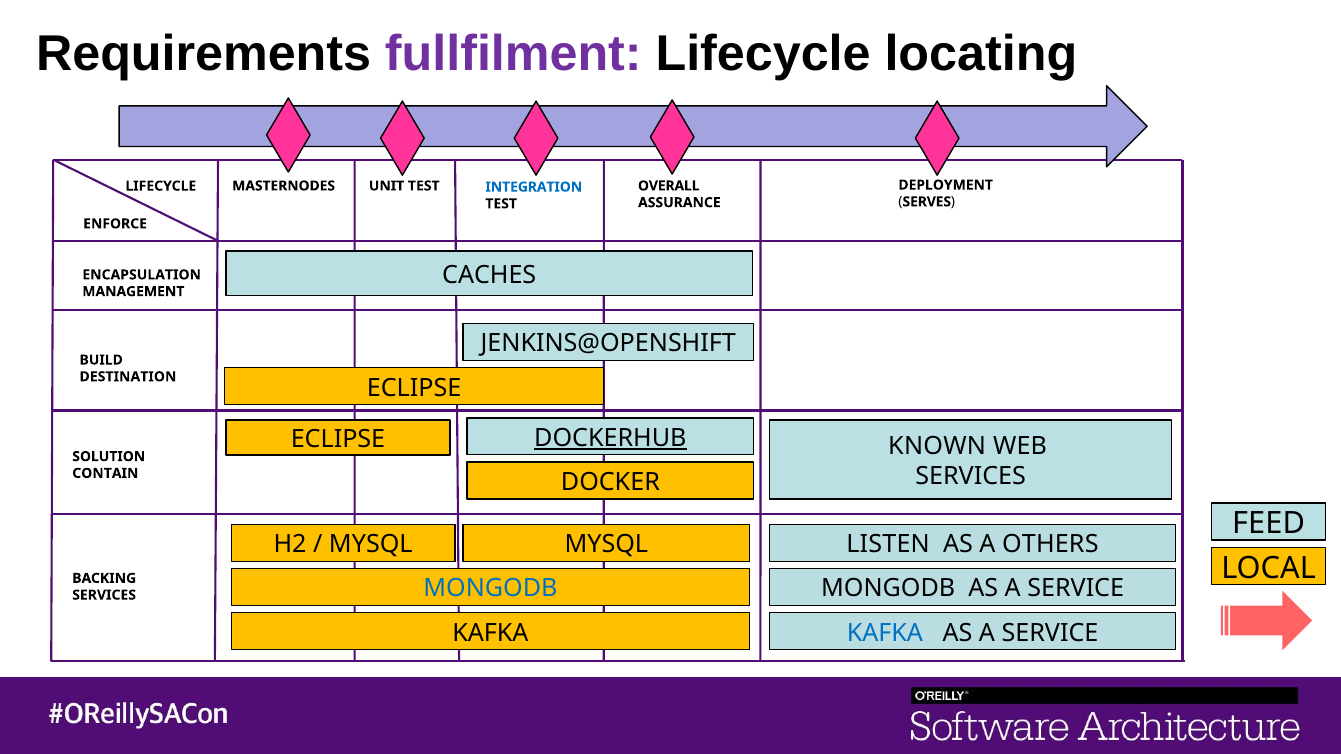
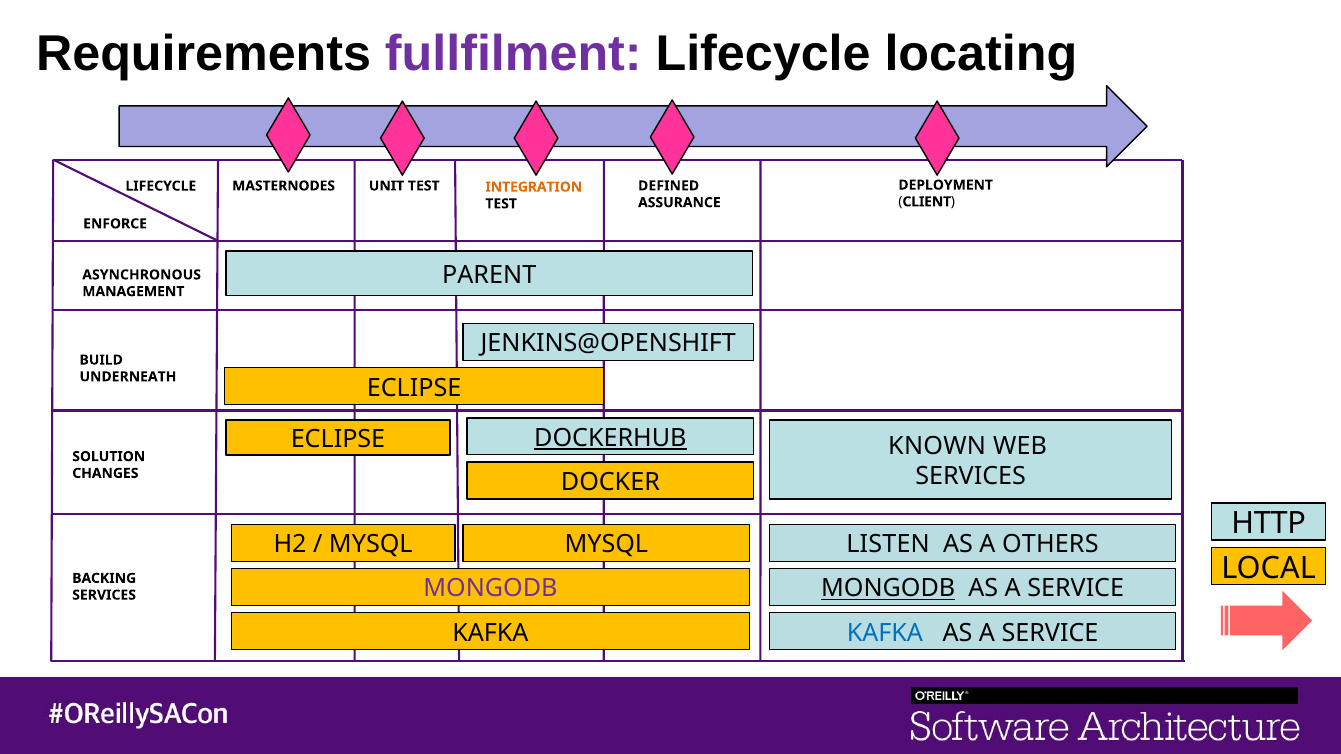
INTEGRATION colour: blue -> orange (534, 187)
OVERALL: OVERALL -> DEFINED (669, 186)
SERVES: SERVES -> CLIENT (927, 202)
CACHES: CACHES -> PARENT (489, 275)
ENCAPSULATION: ENCAPSULATION -> ASYNCHRONOUS (142, 275)
DESTINATION: DESTINATION -> UNDERNEATH (128, 377)
CONTAIN: CONTAIN -> CHANGES (105, 473)
FEED: FEED -> HTTP (1269, 524)
MONGODB colour: blue -> purple (490, 589)
MONGODB underline: none -> present (888, 589)
